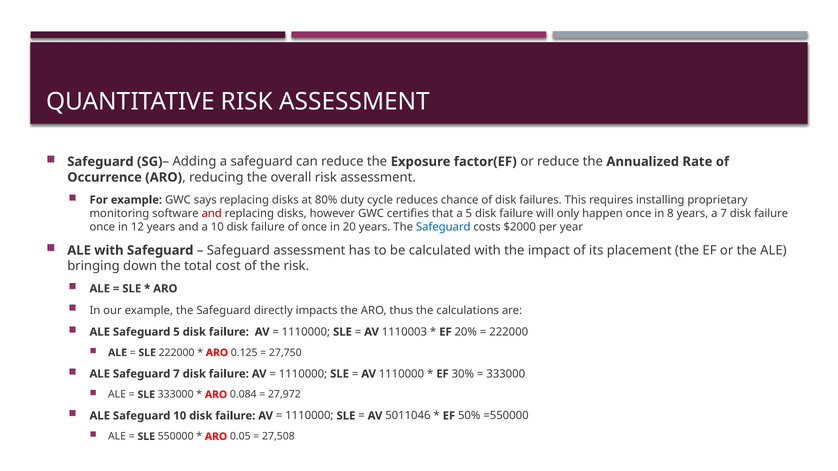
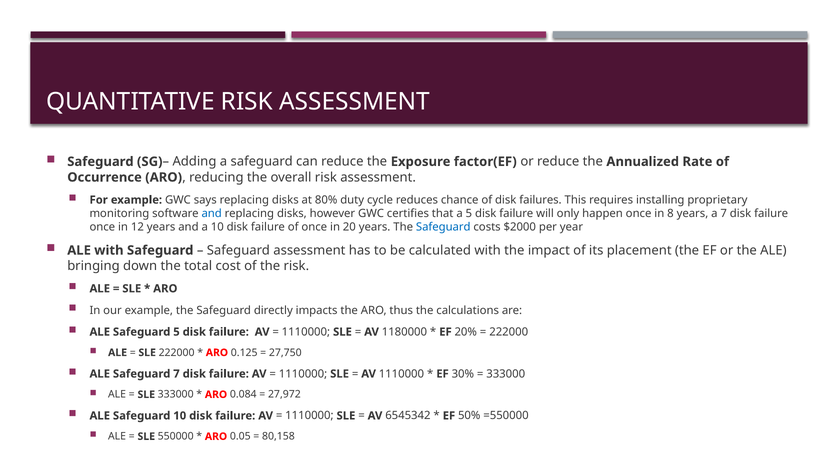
and colour: red -> blue (212, 214)
1110003: 1110003 -> 1180000 (404, 332)
5011046: 5011046 -> 6545342 (408, 416)
27,508: 27,508 -> 80,158 (278, 437)
